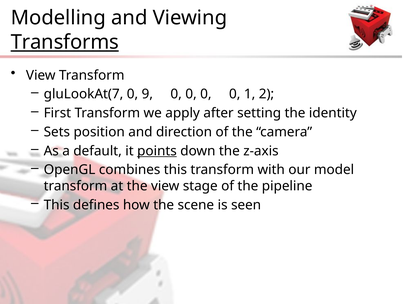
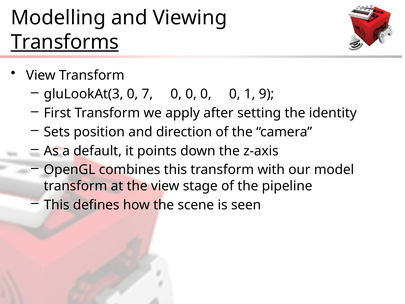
gluLookAt(7: gluLookAt(7 -> gluLookAt(3 (84, 94)
9: 9 -> 7 (147, 94)
2: 2 -> 9 (266, 94)
points underline: present -> none (157, 151)
